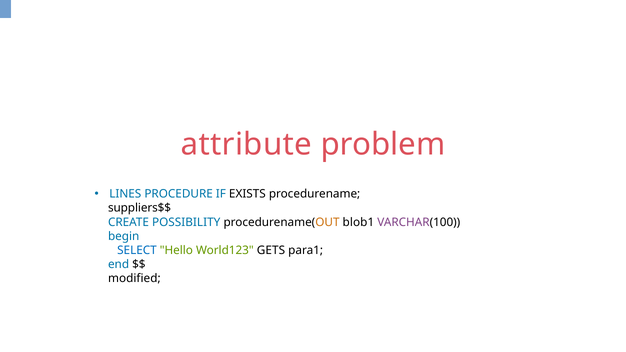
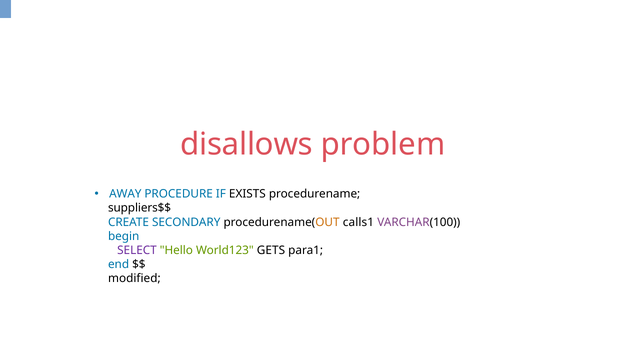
attribute: attribute -> disallows (247, 145)
LINES: LINES -> AWAY (125, 194)
POSSIBILITY: POSSIBILITY -> SECONDARY (186, 222)
blob1: blob1 -> calls1 (358, 222)
SELECT colour: blue -> purple (137, 250)
